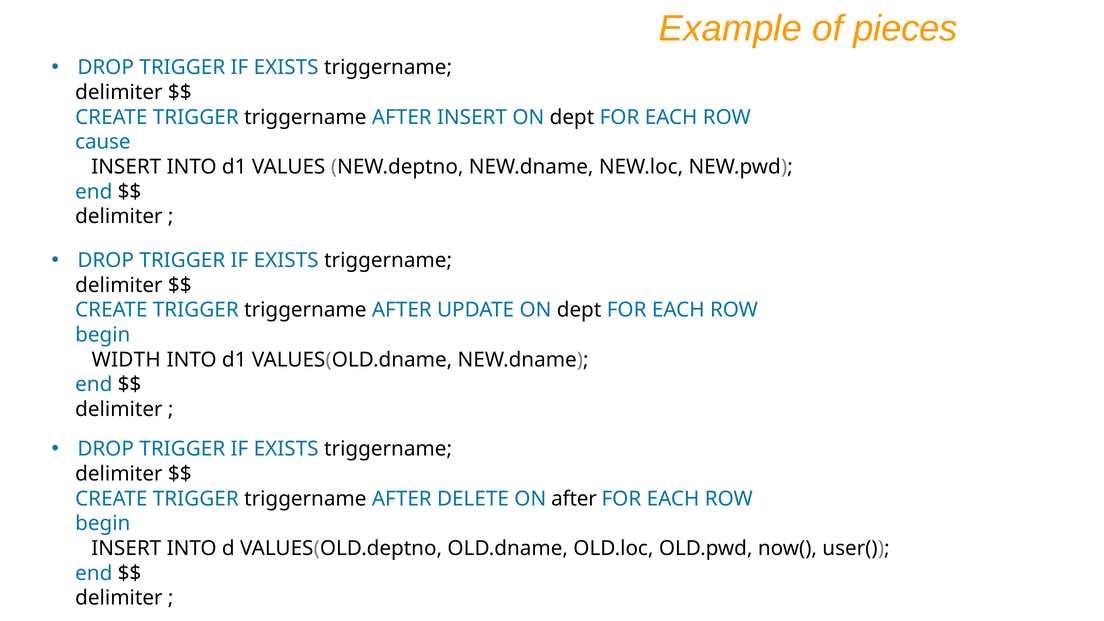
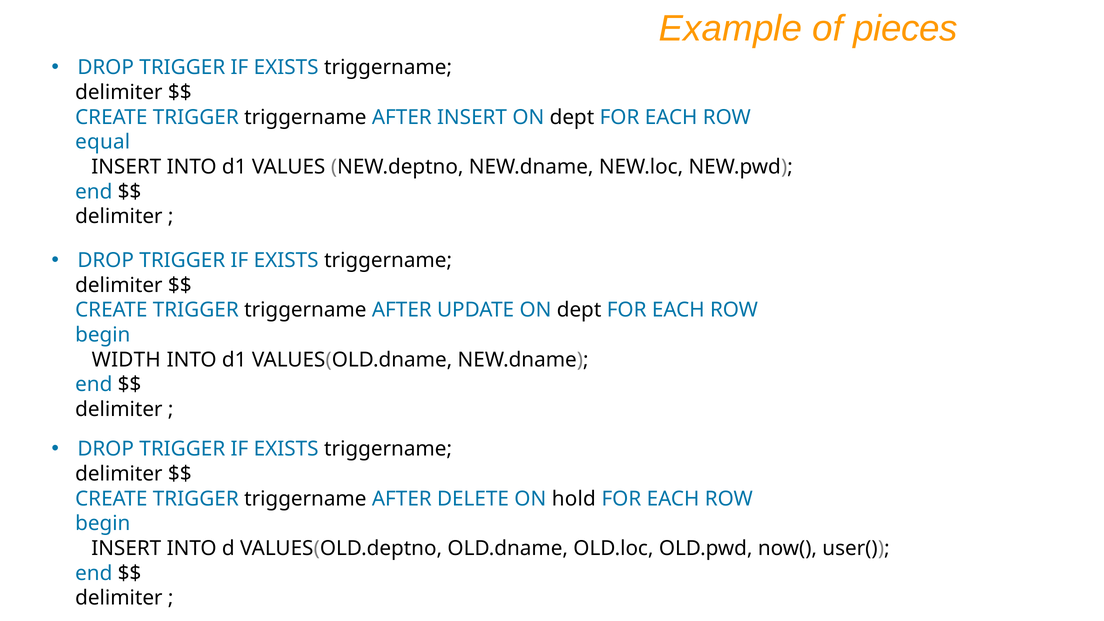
cause: cause -> equal (103, 142)
ON after: after -> hold (574, 499)
